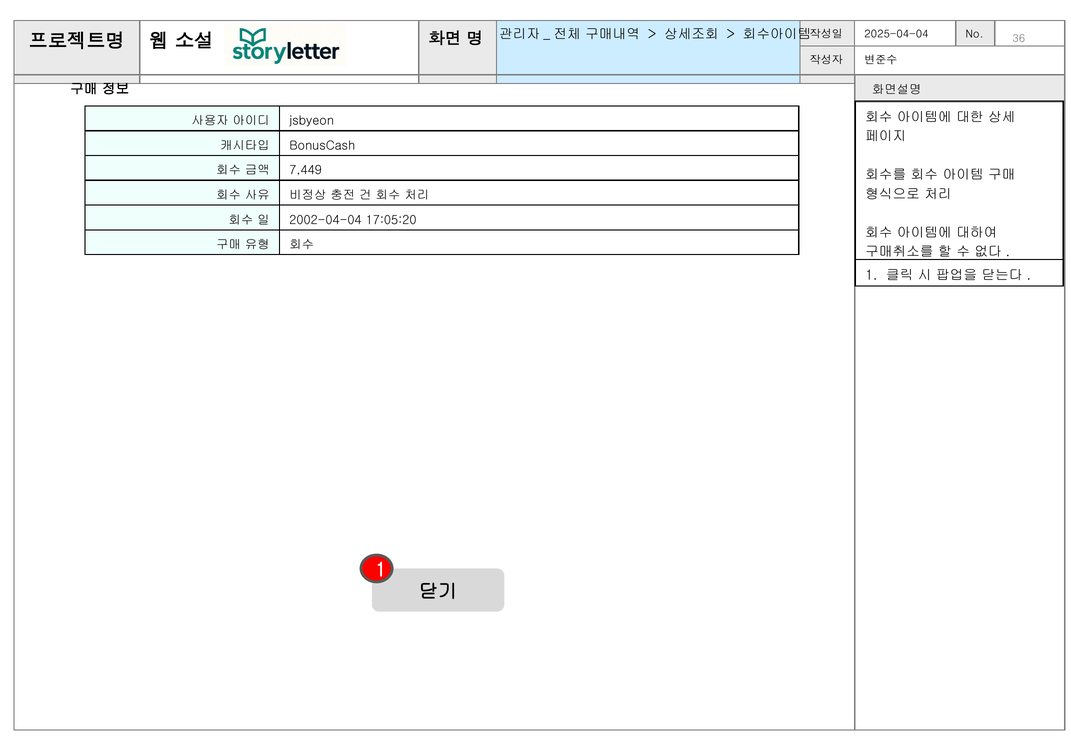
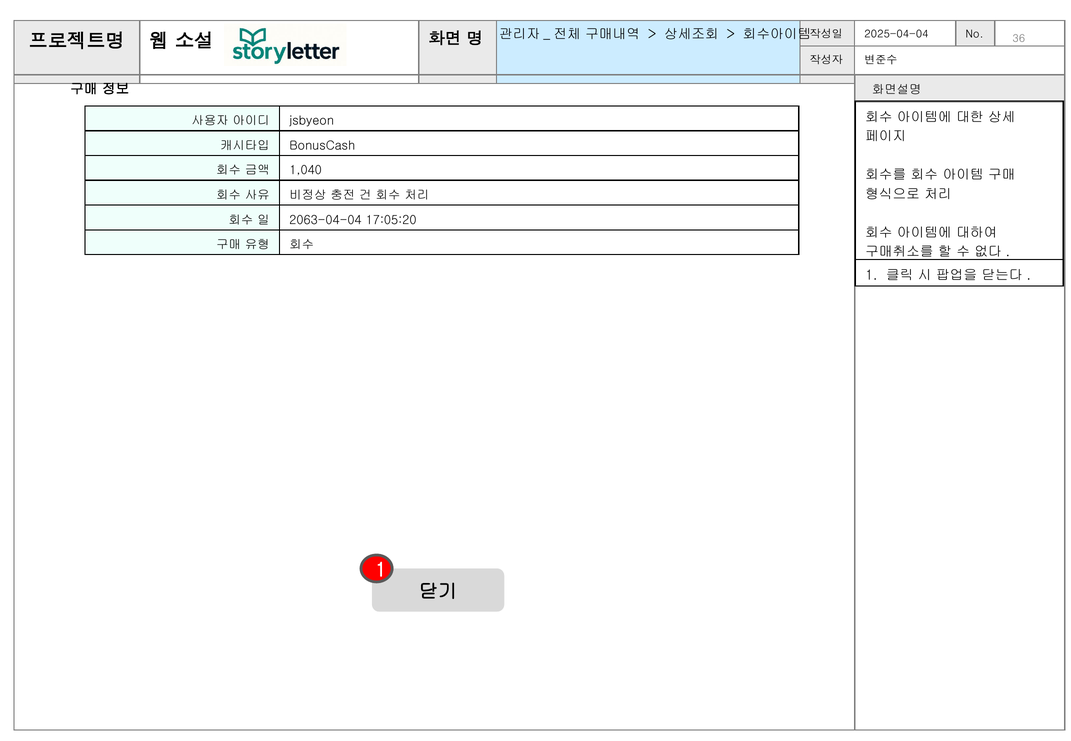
7,449: 7,449 -> 1,040 (306, 170)
2002-04-04: 2002-04-04 -> 2063-04-04 (325, 220)
